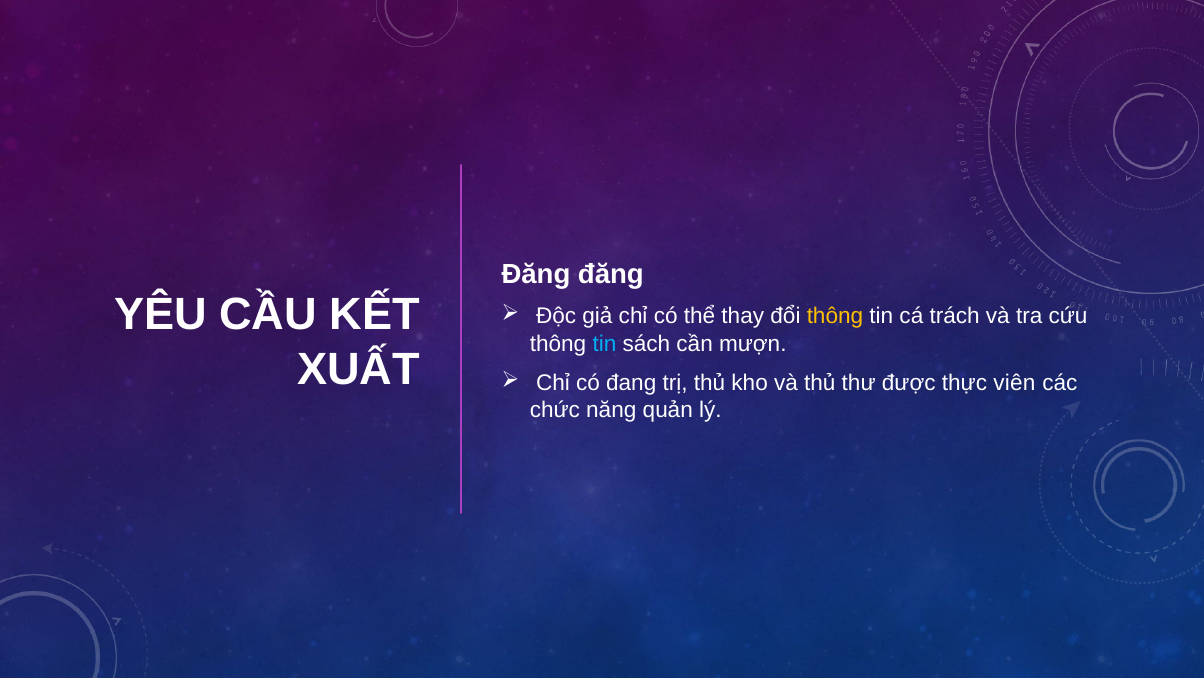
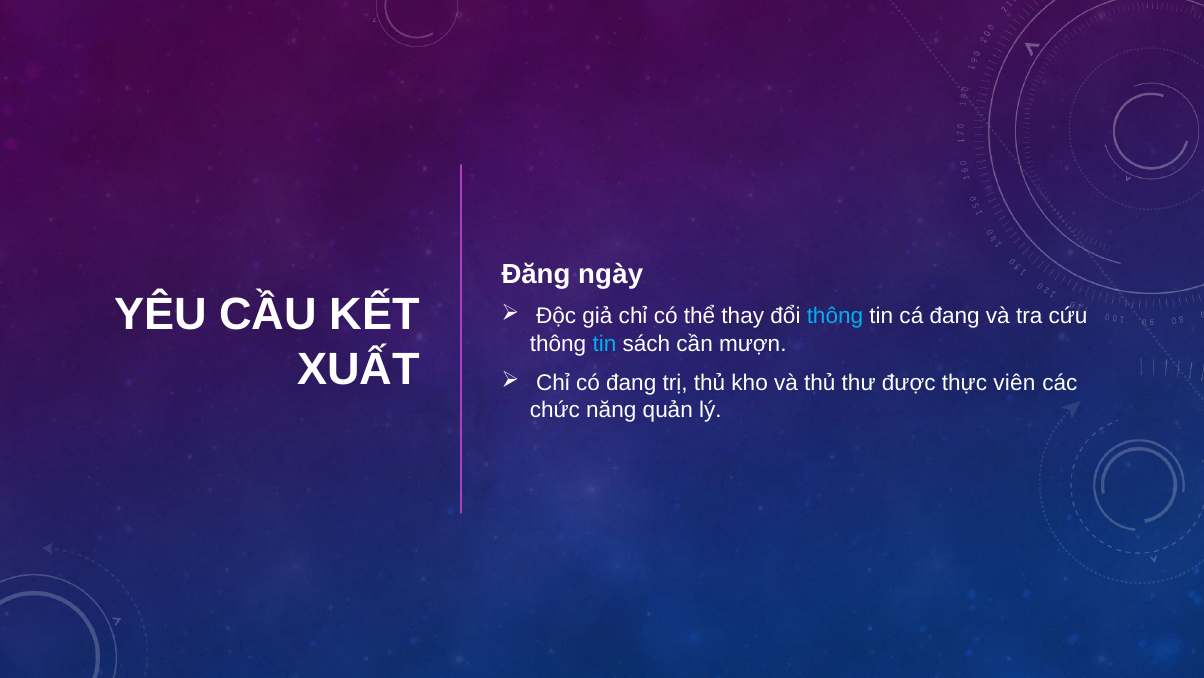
Đăng đăng: đăng -> ngày (611, 274)
thông colour: yellow -> light blue (835, 316)
cá trách: trách -> đang (955, 316)
